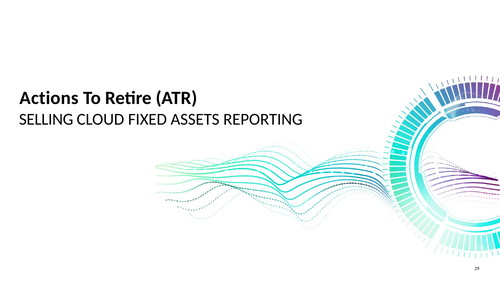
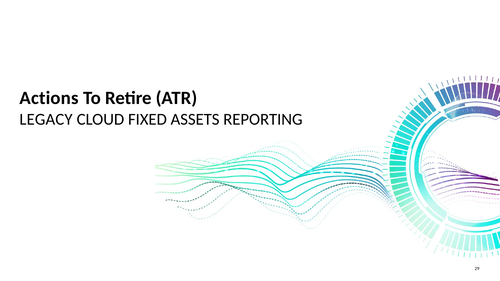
SELLING: SELLING -> LEGACY (46, 119)
